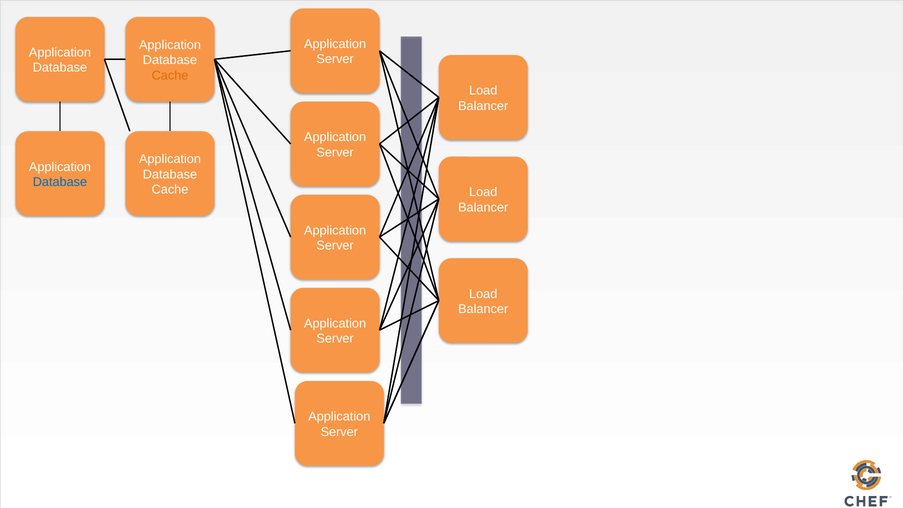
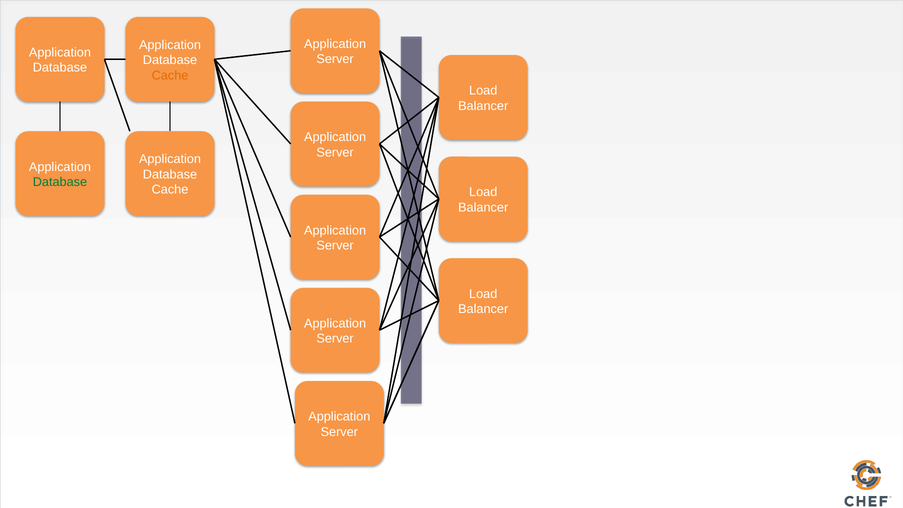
Database colour: blue -> green (60, 182)
